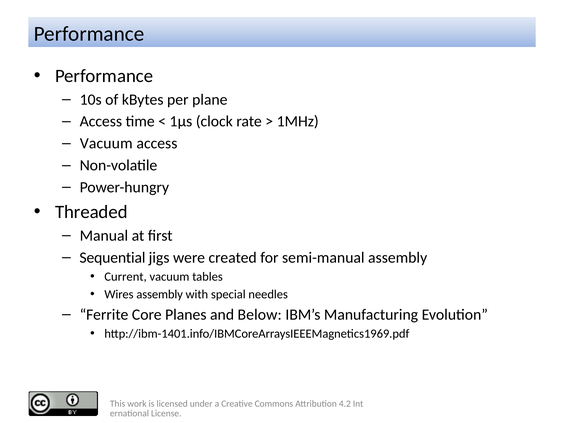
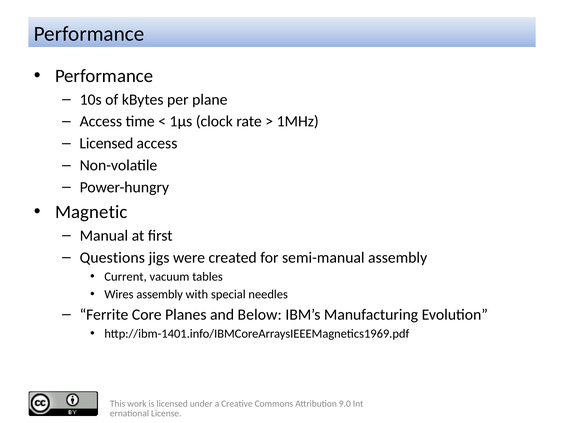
Vacuum: Vacuum -> Licensed (106, 143)
Threaded: Threaded -> Magnetic (91, 212)
Sequential: Sequential -> Questions (112, 258)
4.2: 4.2 -> 9.0 (345, 404)
